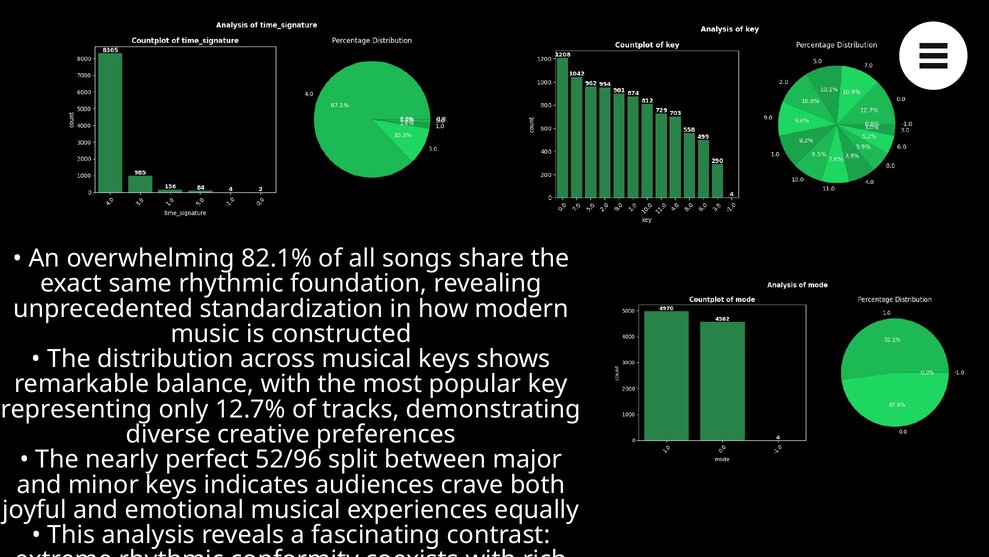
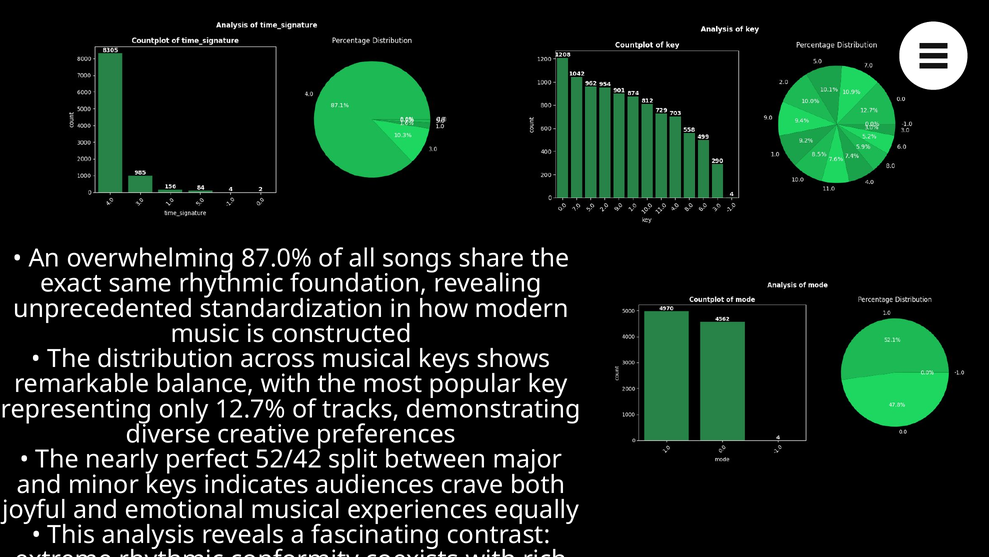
82.1%: 82.1% -> 87.0% (277, 258)
52/96: 52/96 -> 52/42 (289, 459)
